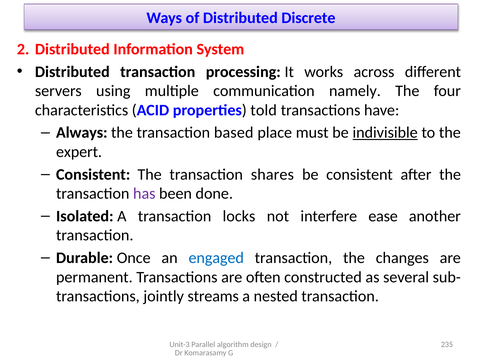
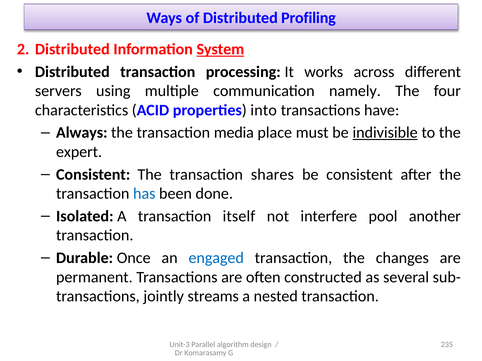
Discrete: Discrete -> Profiling (308, 18)
System underline: none -> present (220, 49)
told: told -> into (264, 110)
based: based -> media (234, 133)
has colour: purple -> blue (144, 194)
locks: locks -> itself (239, 216)
ease: ease -> pool (383, 216)
